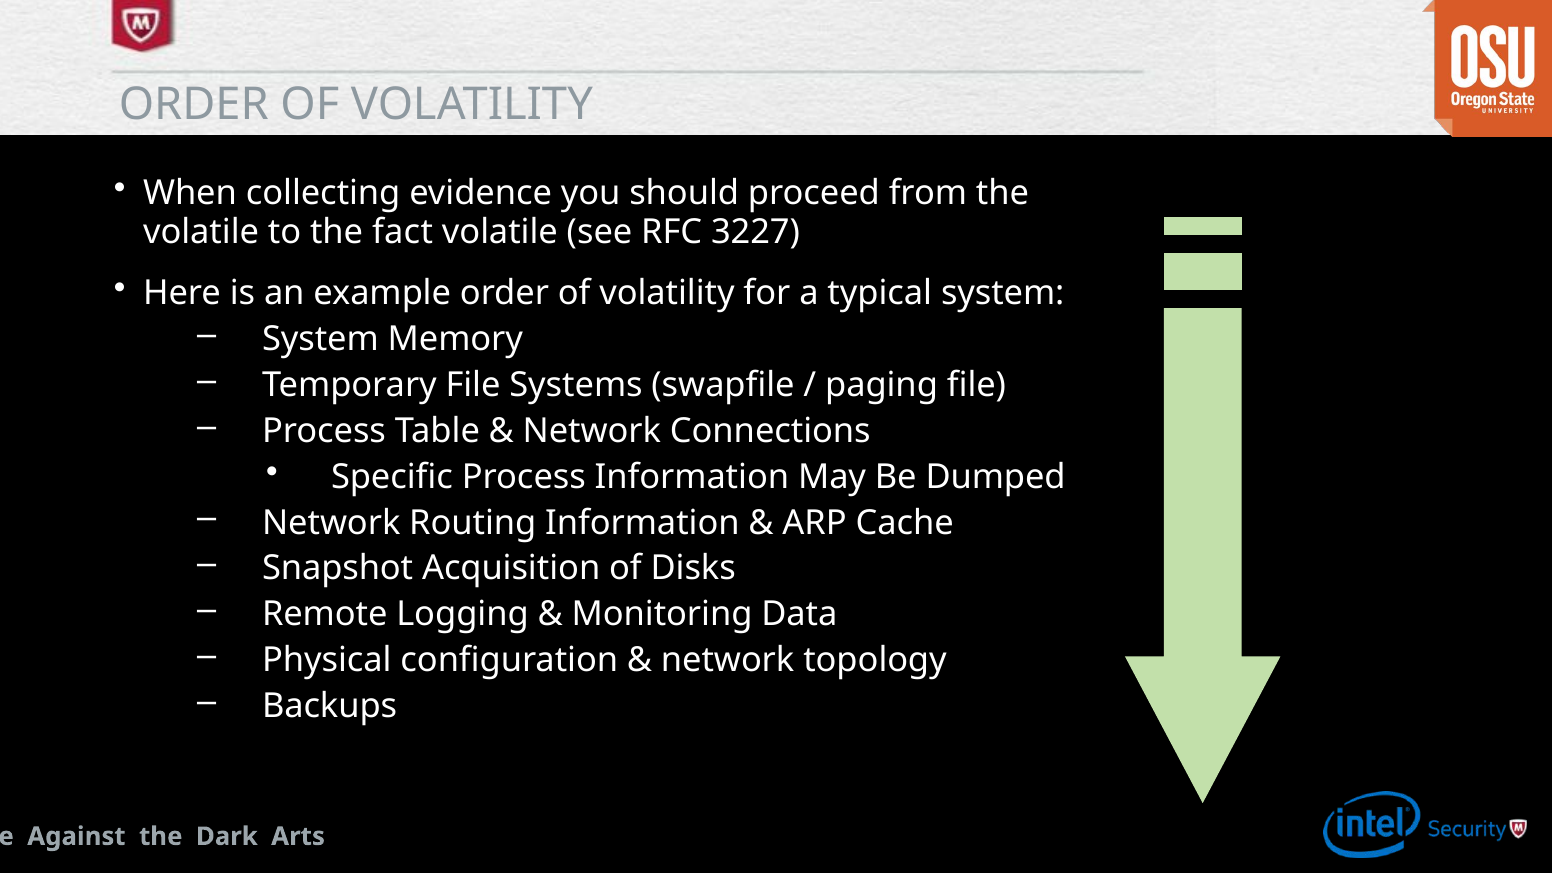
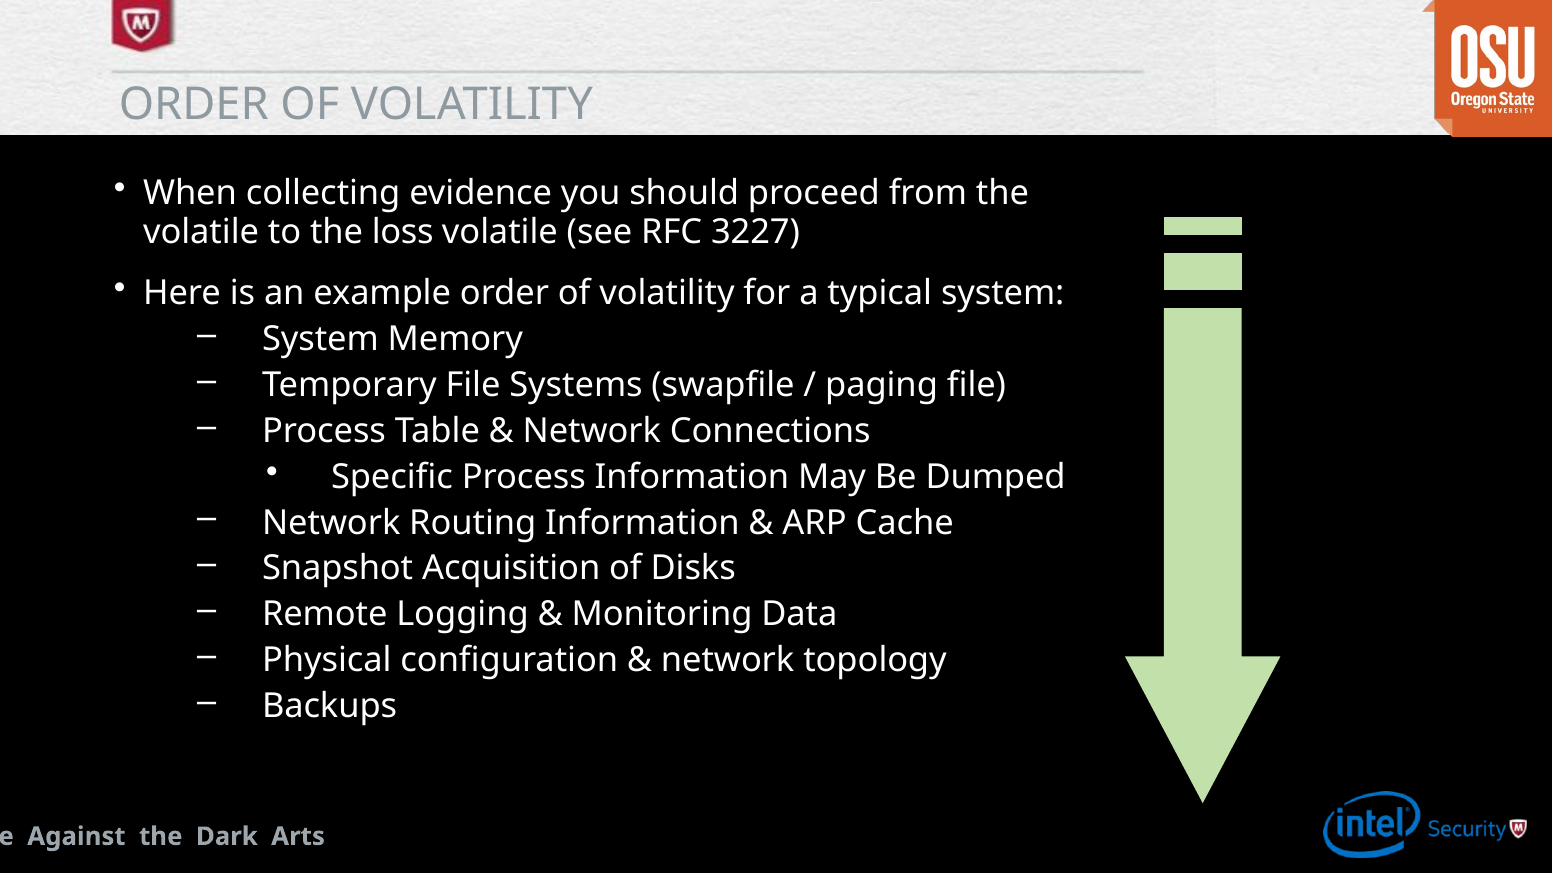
fact: fact -> loss (403, 232)
